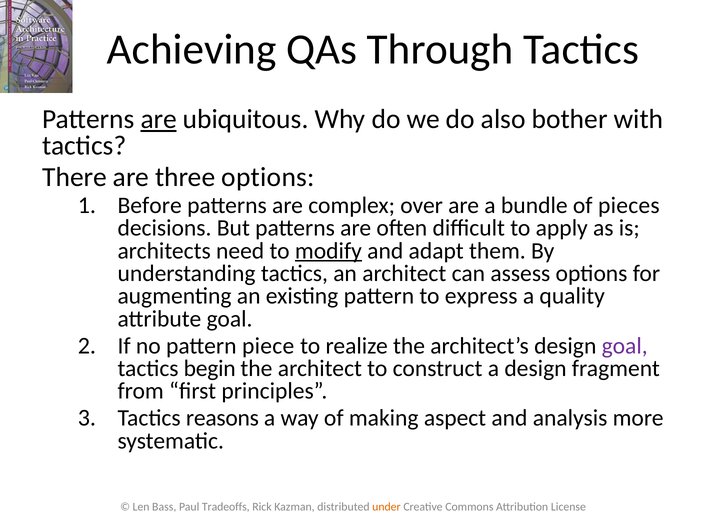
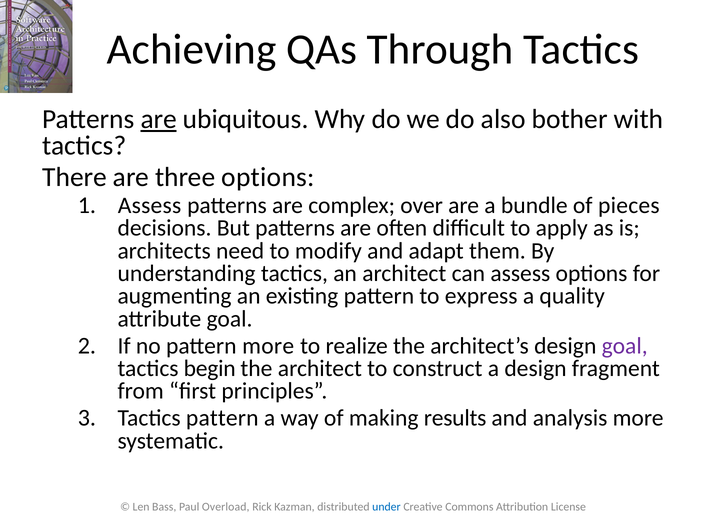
Before: Before -> Assess (150, 205)
modify underline: present -> none (328, 250)
pattern piece: piece -> more (268, 345)
Tactics reasons: reasons -> pattern (222, 418)
aspect: aspect -> results (455, 418)
Tradeoffs: Tradeoffs -> Overload (226, 506)
under colour: orange -> blue (386, 506)
